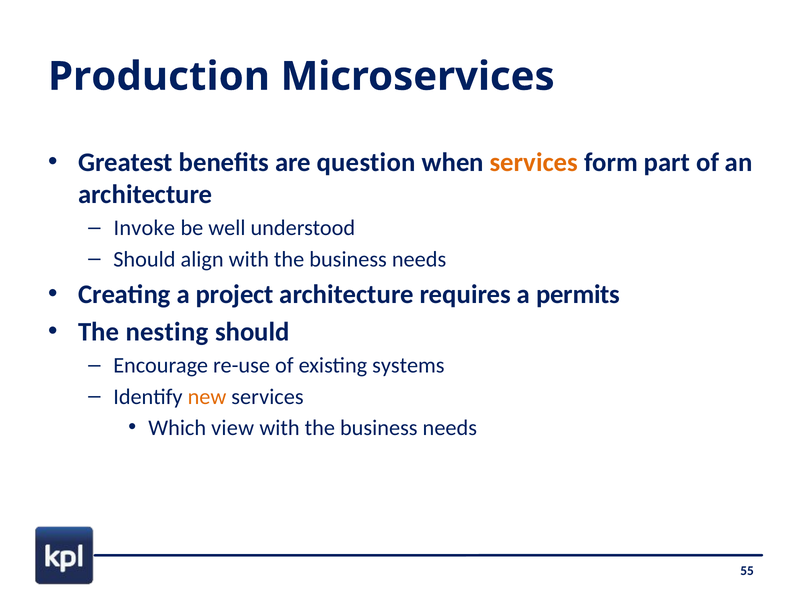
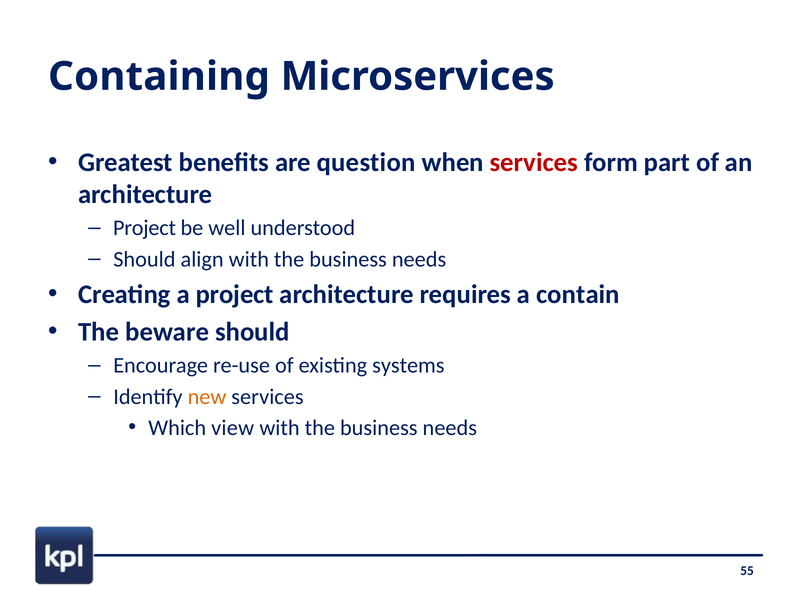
Production: Production -> Containing (159, 76)
services colour: orange -> red (534, 162)
Invoke: Invoke -> Project (144, 228)
permits: permits -> contain (578, 294)
nesting: nesting -> beware (167, 332)
